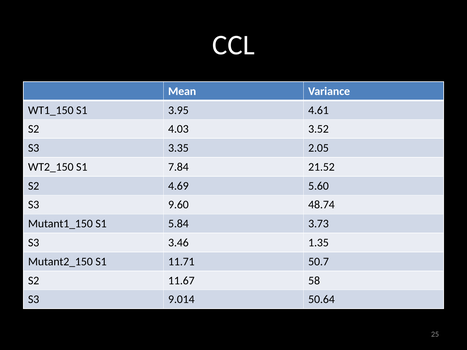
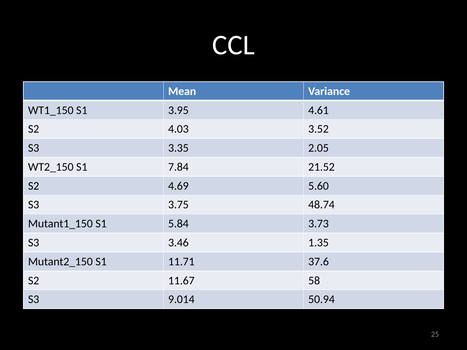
9.60: 9.60 -> 3.75 (178, 205)
50.7: 50.7 -> 37.6 (319, 262)
50.64: 50.64 -> 50.94 (321, 300)
